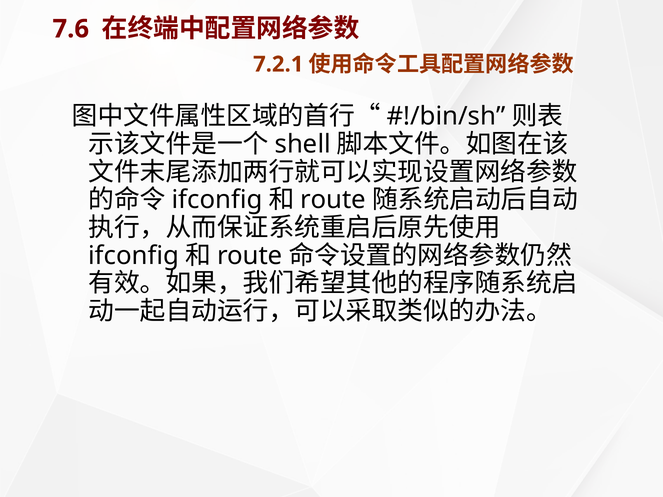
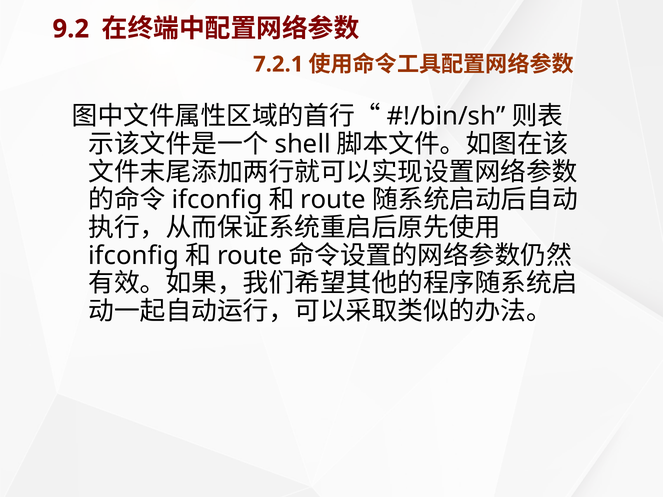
7.6: 7.6 -> 9.2 (71, 29)
